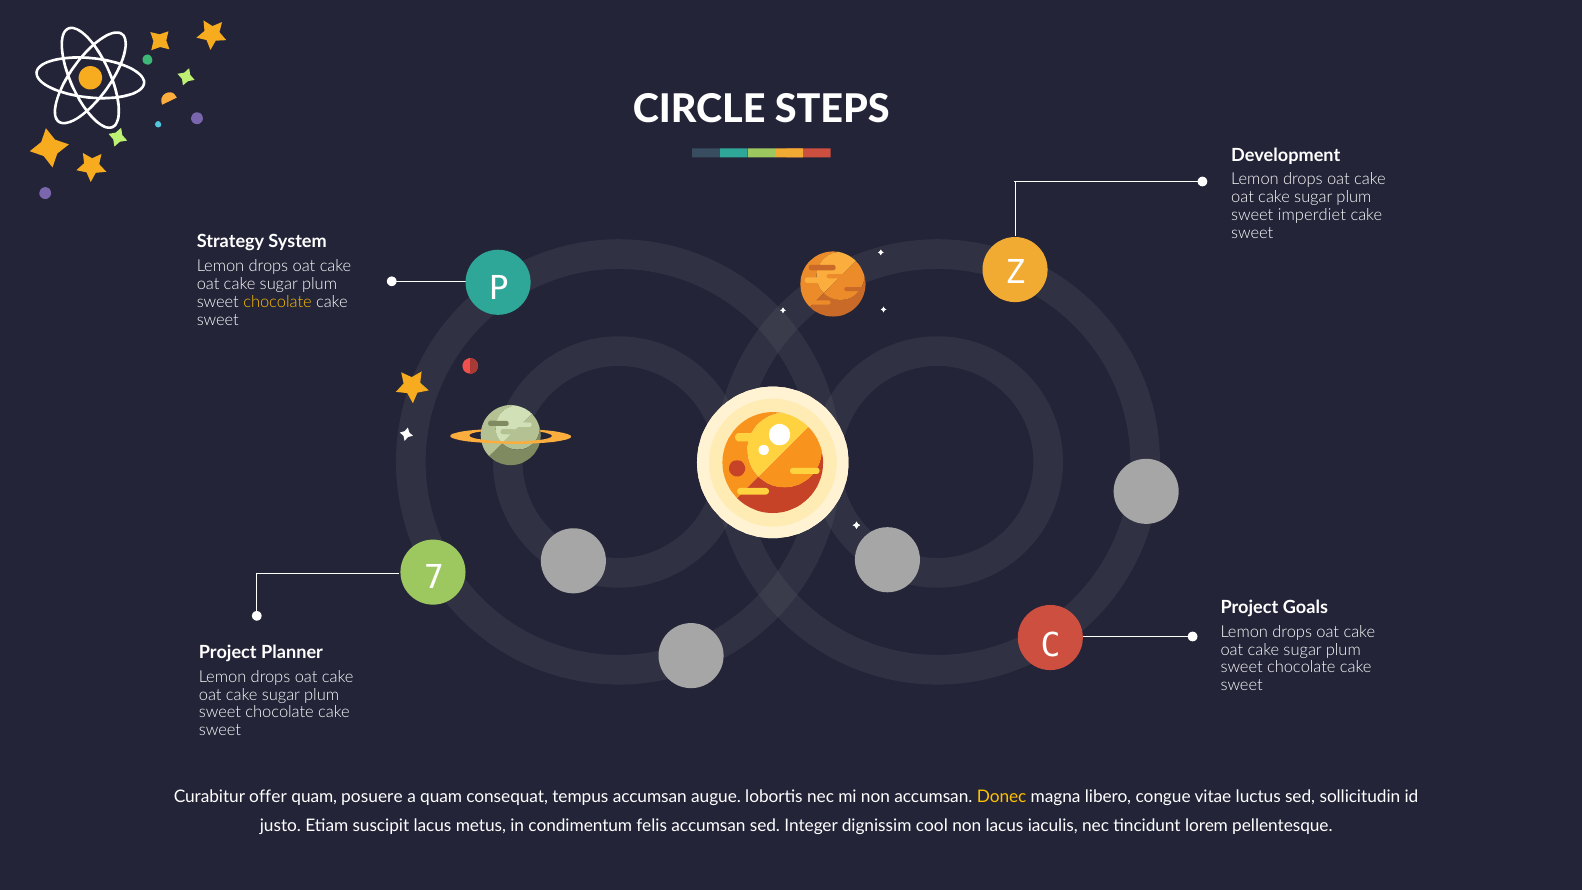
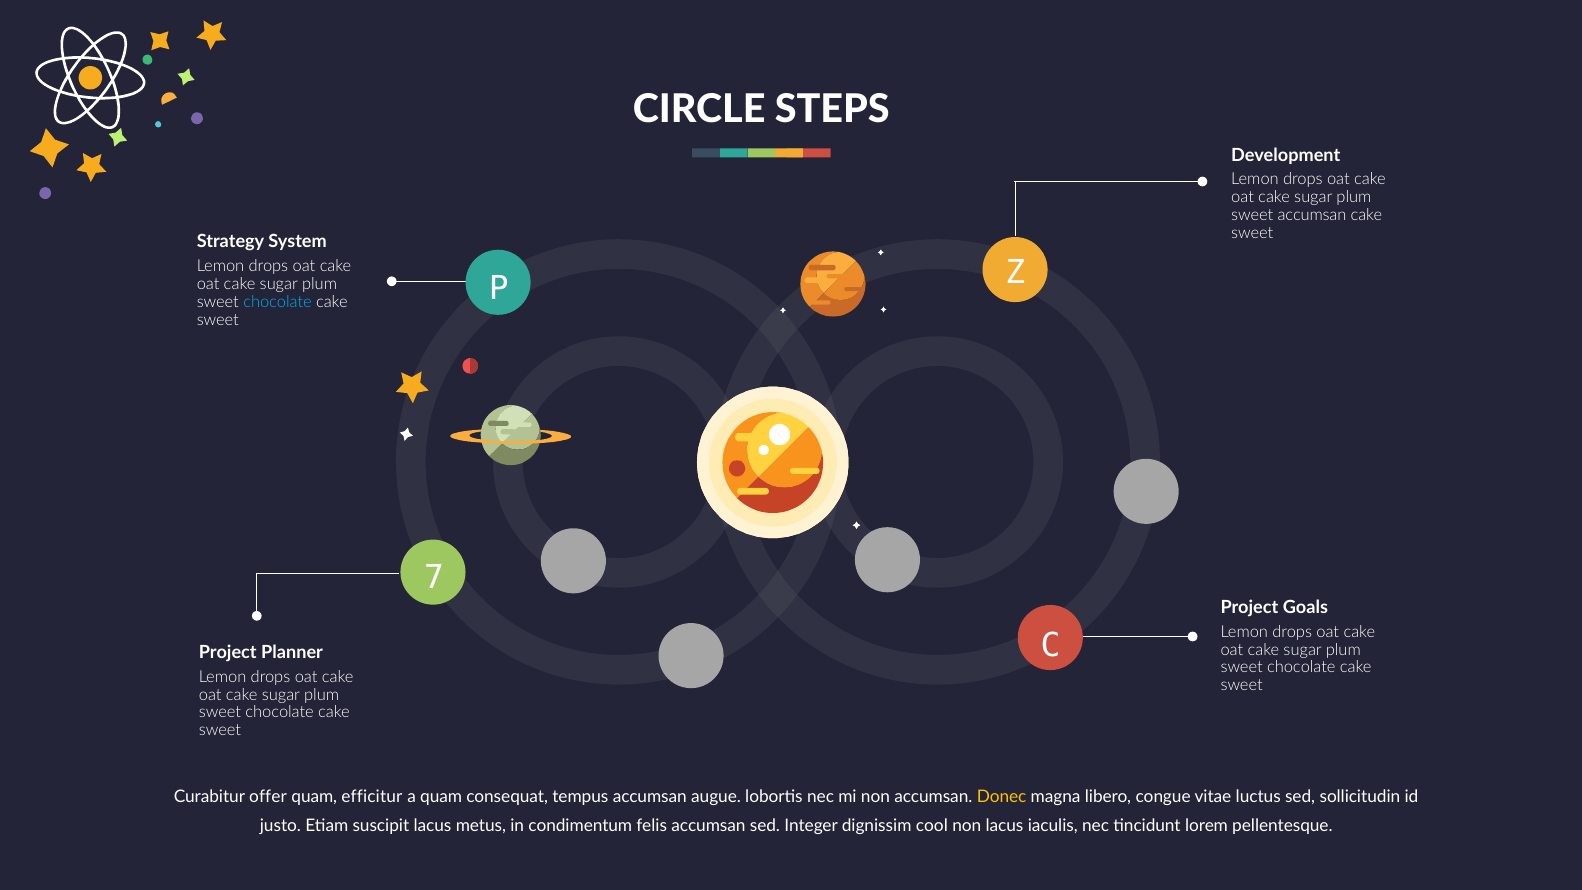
sweet imperdiet: imperdiet -> accumsan (1312, 215)
chocolate colour: yellow -> light blue (278, 302)
posuere: posuere -> efficitur (372, 797)
